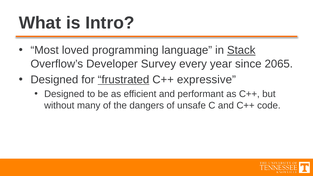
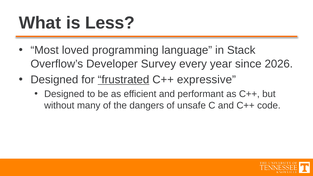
Intro: Intro -> Less (110, 23)
Stack underline: present -> none (241, 50)
2065: 2065 -> 2026 (279, 64)
